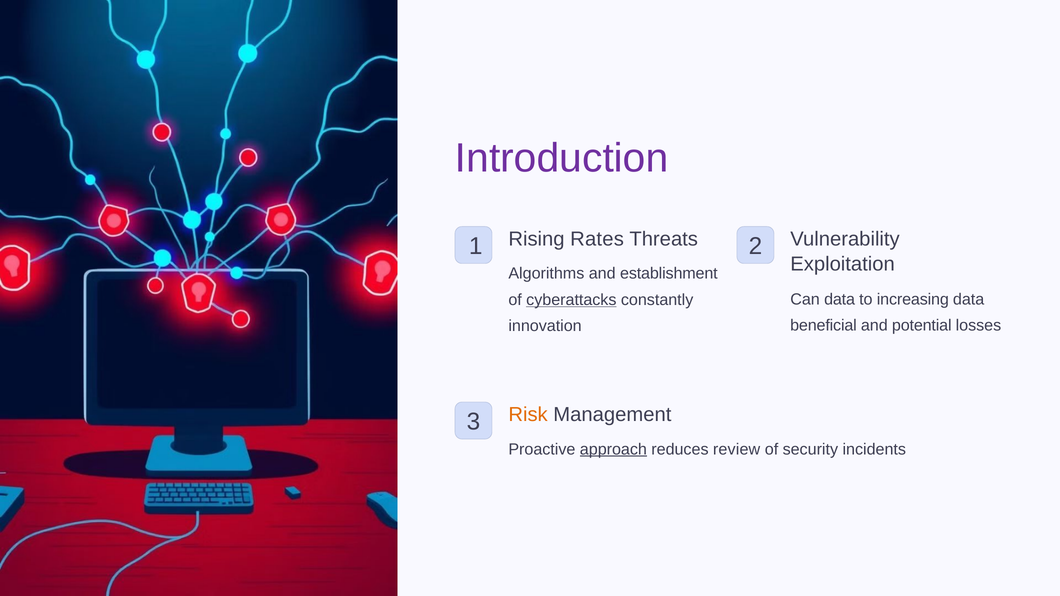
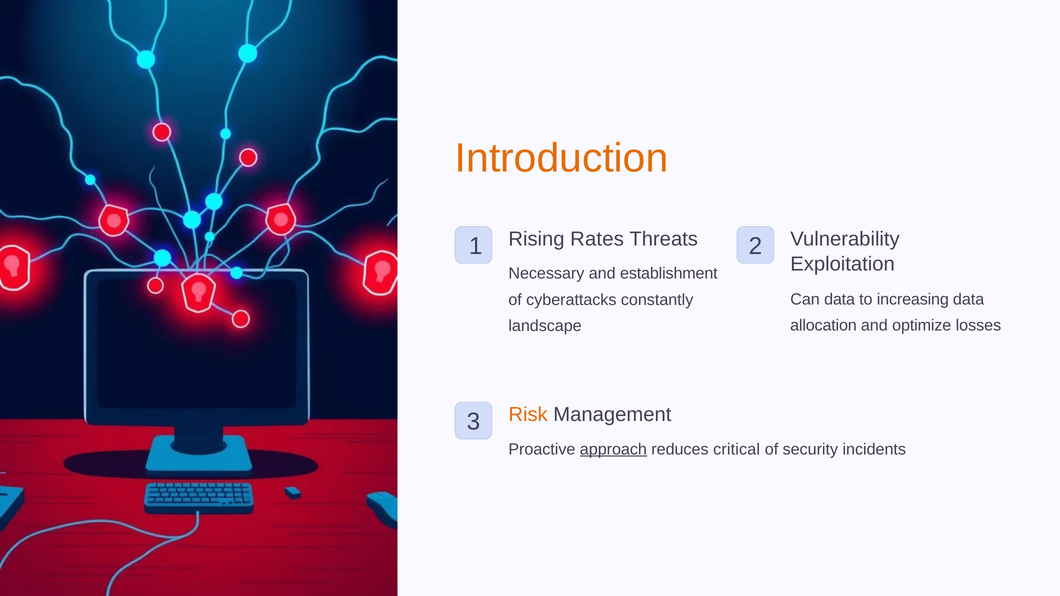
Introduction colour: purple -> orange (562, 158)
Algorithms: Algorithms -> Necessary (546, 274)
cyberattacks underline: present -> none (571, 300)
beneficial: beneficial -> allocation (823, 326)
potential: potential -> optimize (922, 326)
innovation: innovation -> landscape (545, 326)
review: review -> critical (737, 449)
